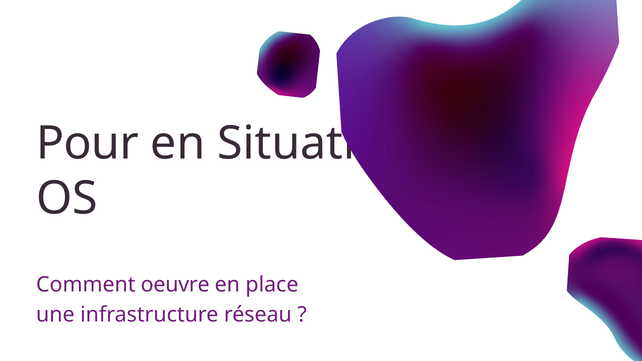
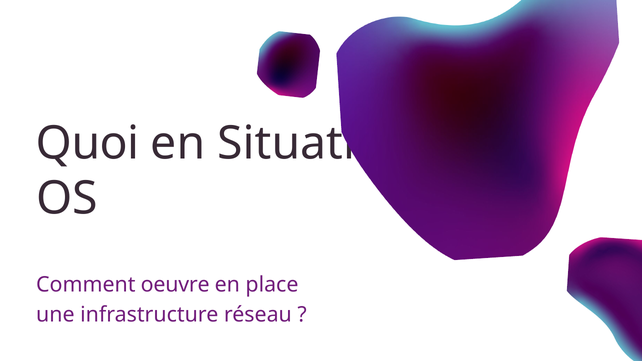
Pour: Pour -> Quoi (88, 144)
